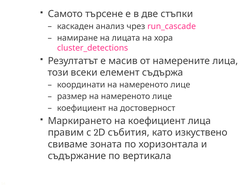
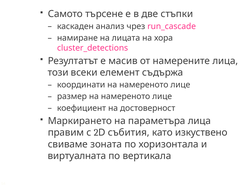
на коефициент: коефициент -> параметъра (157, 121)
съдържание: съдържание -> виртуалната (77, 156)
